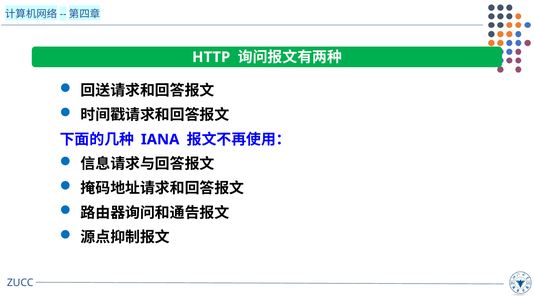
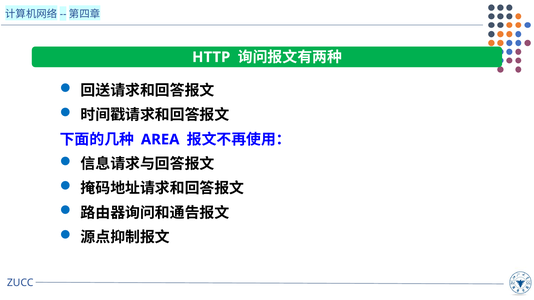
IANA: IANA -> AREA (160, 140)
